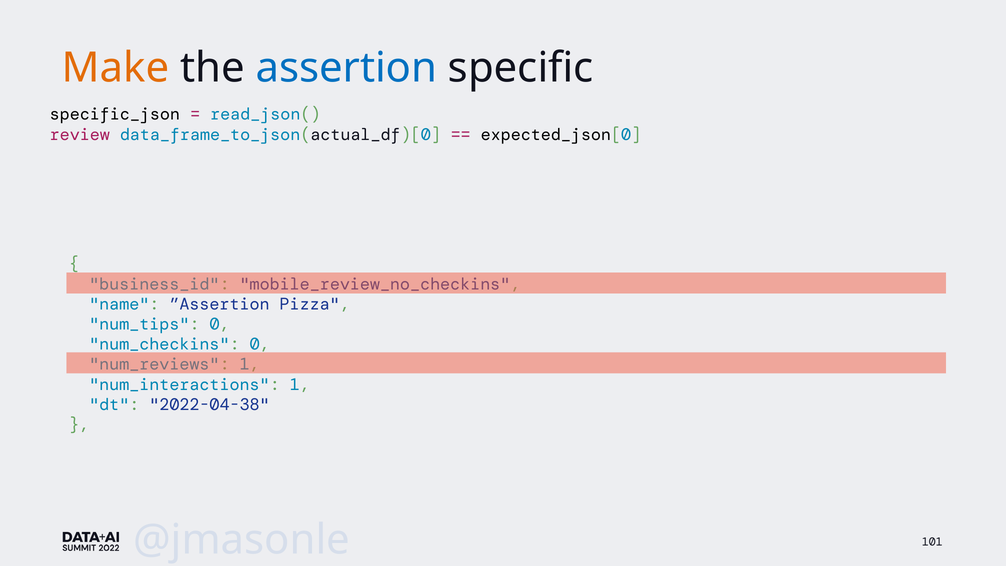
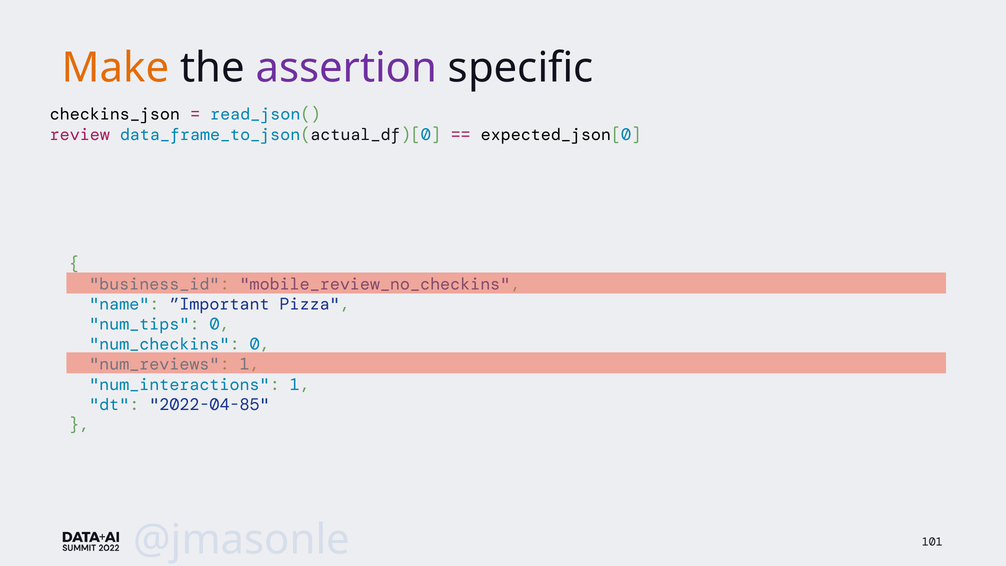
assertion colour: blue -> purple (346, 68)
specific_json: specific_json -> checkins_json (115, 114)
”Assertion: ”Assertion -> ”Important (220, 304)
2022-04-38: 2022-04-38 -> 2022-04-85 (209, 405)
